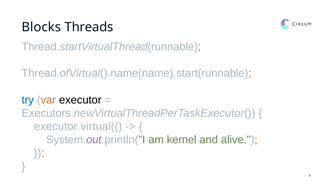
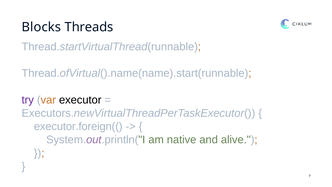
try colour: blue -> purple (28, 100)
executor.virtual((: executor.virtual(( -> executor.foreign(( (78, 126)
kernel: kernel -> native (182, 140)
